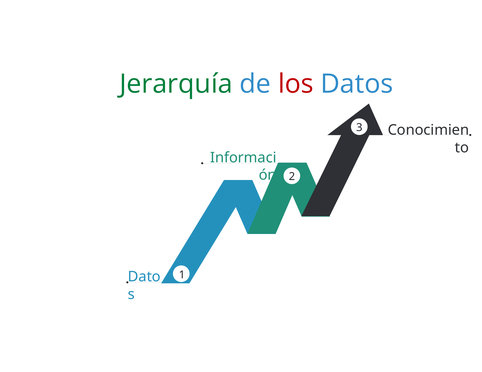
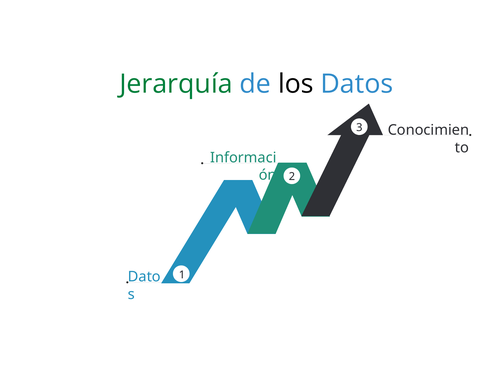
los colour: red -> black (296, 84)
